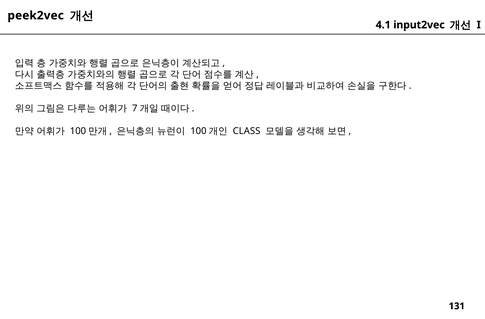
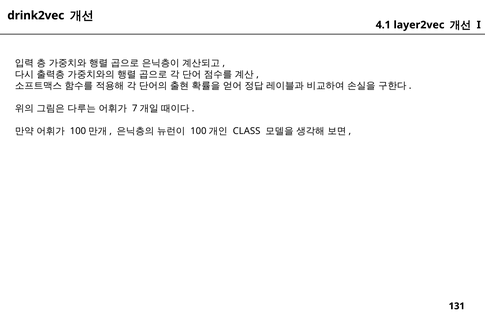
peek2vec: peek2vec -> drink2vec (36, 15)
input2vec: input2vec -> layer2vec (419, 25)
